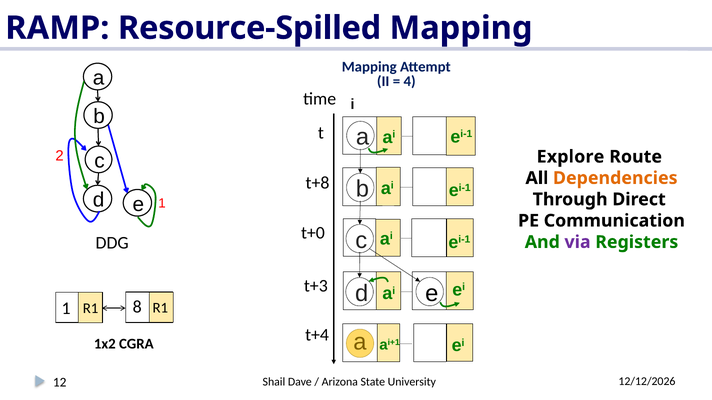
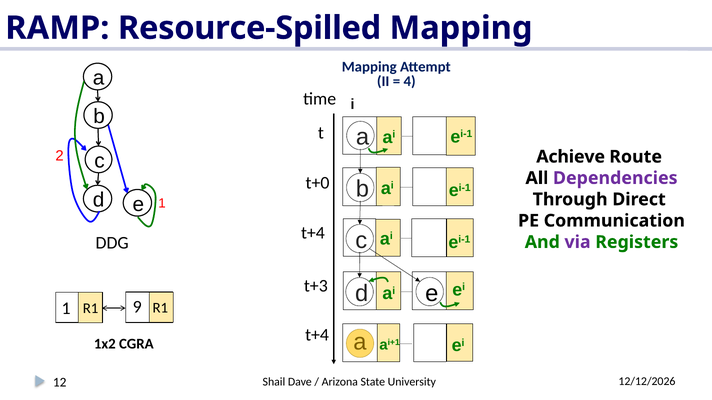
Explore: Explore -> Achieve (571, 157)
Dependencies colour: orange -> purple (615, 178)
t+8: t+8 -> t+0 (318, 183)
t+0: t+0 -> t+4 (313, 233)
8: 8 -> 9 (137, 307)
